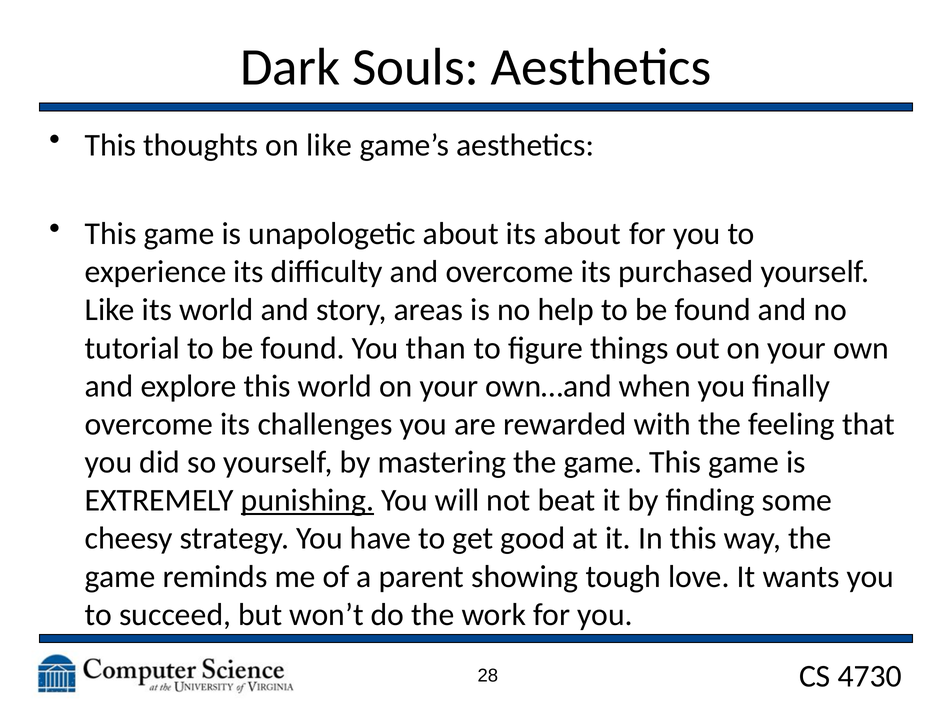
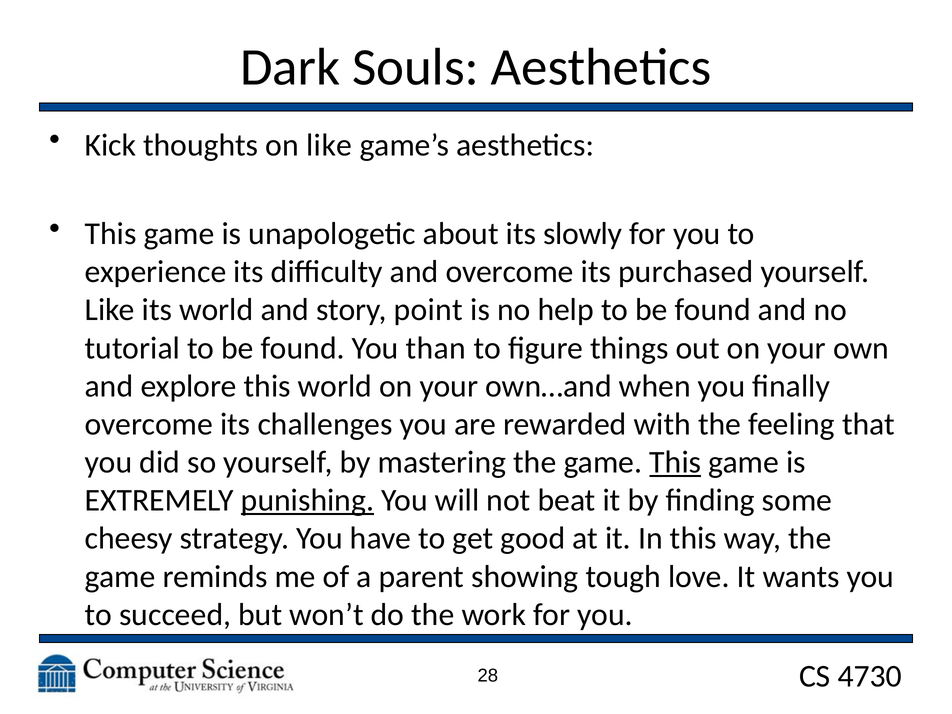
This: This -> Kick (110, 145)
its about: about -> slowly (583, 234)
areas: areas -> point (428, 310)
This underline: none -> present (675, 462)
